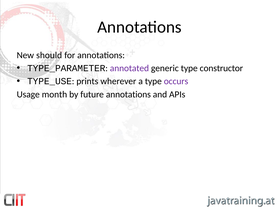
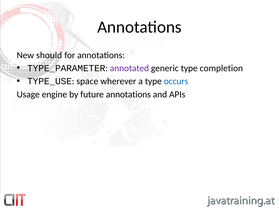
constructor: constructor -> completion (221, 68)
prints: prints -> space (87, 81)
occurs colour: purple -> blue (176, 81)
month: month -> engine (54, 94)
